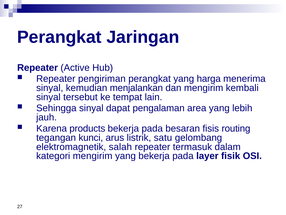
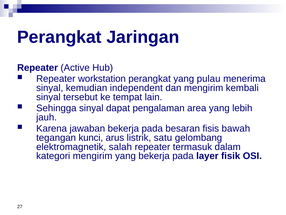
pengiriman: pengiriman -> workstation (102, 79)
harga: harga -> pulau (209, 79)
menjalankan: menjalankan -> independent (136, 88)
products: products -> jawaban (87, 128)
routing: routing -> bawah (236, 128)
